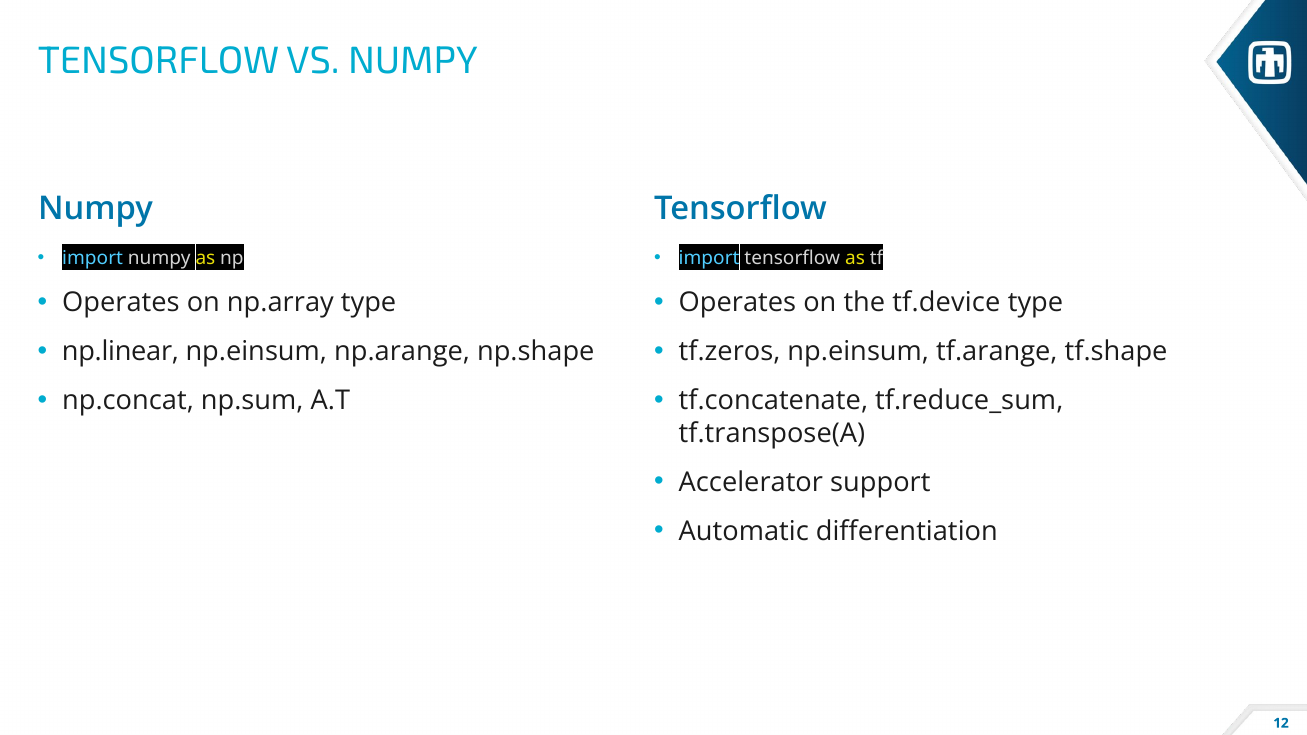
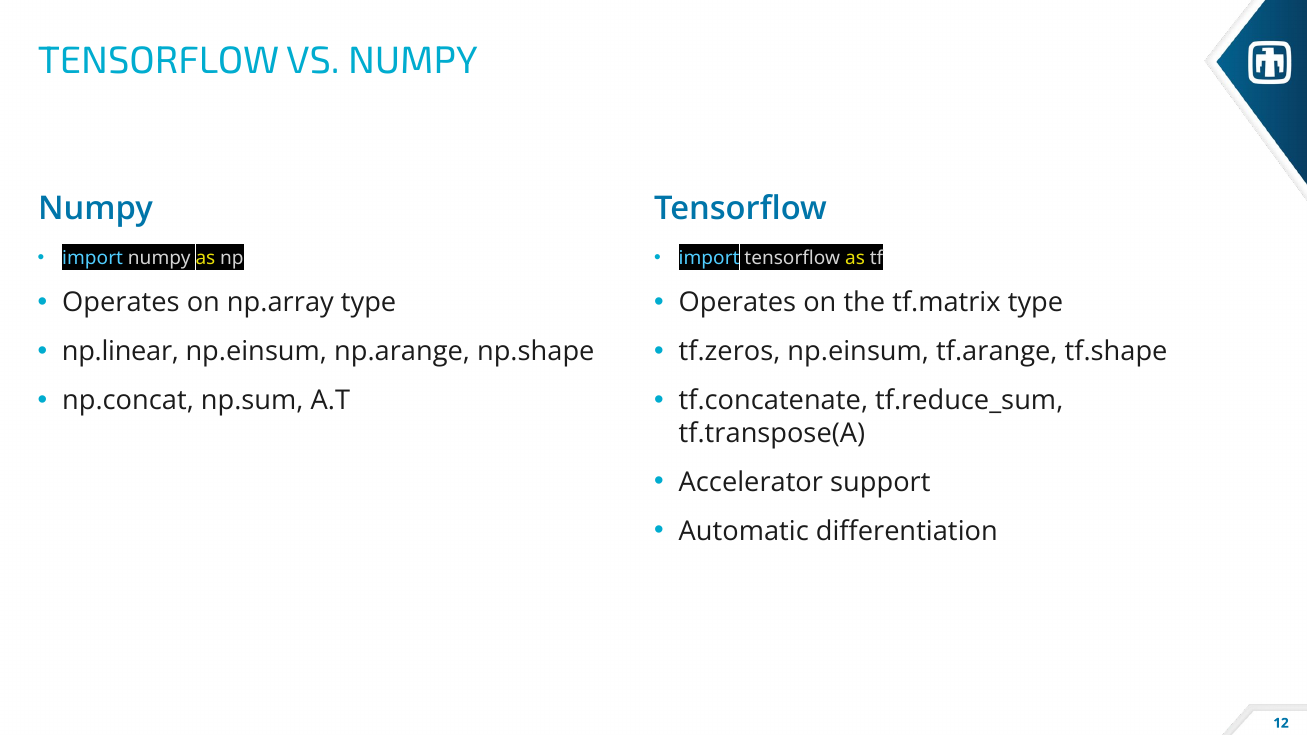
tf.device: tf.device -> tf.matrix (946, 303)
